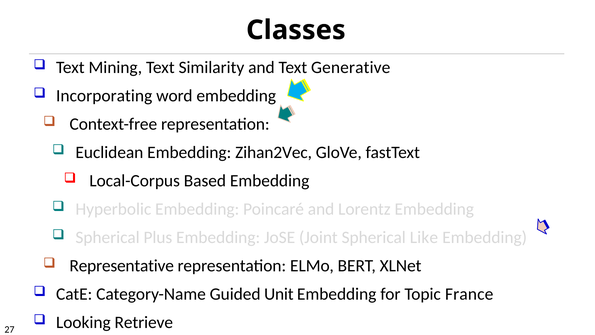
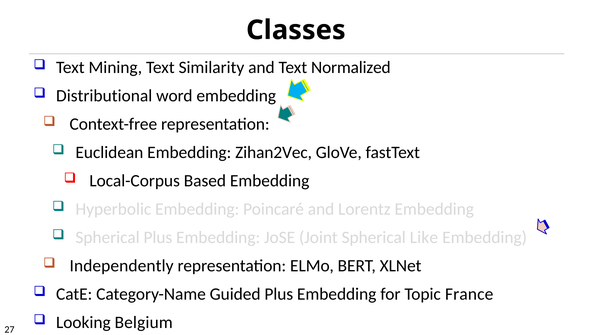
Generative: Generative -> Normalized (351, 67)
Incorporating: Incorporating -> Distributional (104, 96)
Representative: Representative -> Independently (122, 265)
Guided Unit: Unit -> Plus (279, 294)
Retrieve: Retrieve -> Belgium (144, 322)
